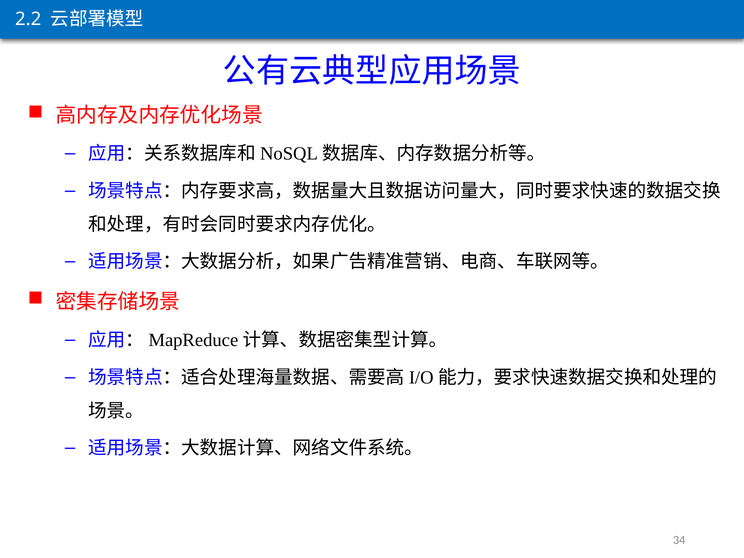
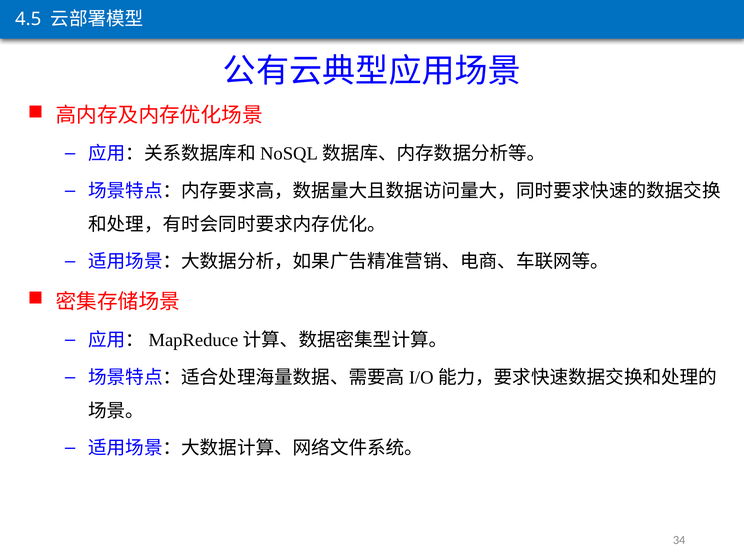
2.2: 2.2 -> 4.5 (28, 19)
